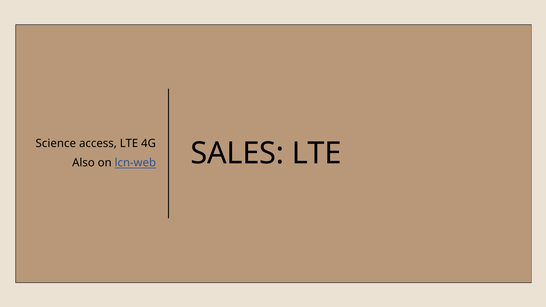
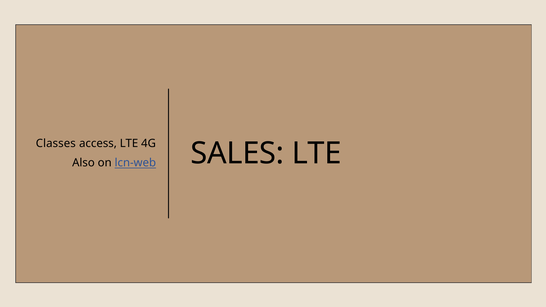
Science: Science -> Classes (56, 144)
